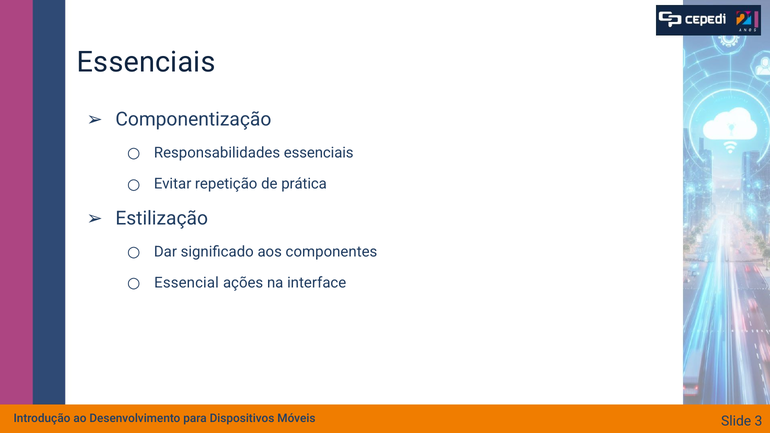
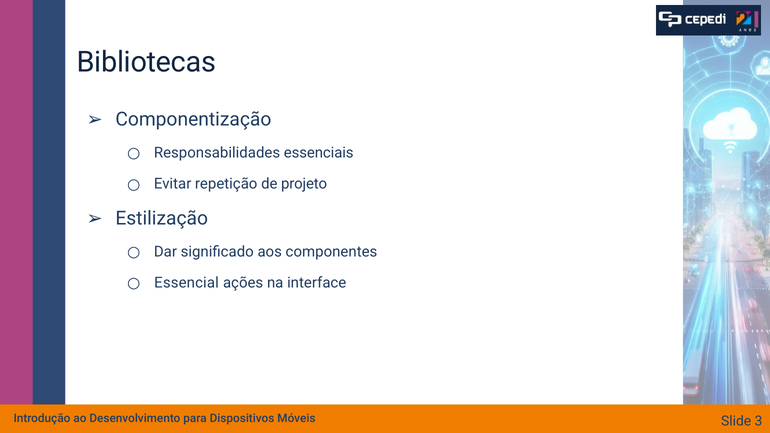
Essenciais: Essenciais -> Bibliotecas (146, 62)
prática: prática -> projeto (304, 184)
